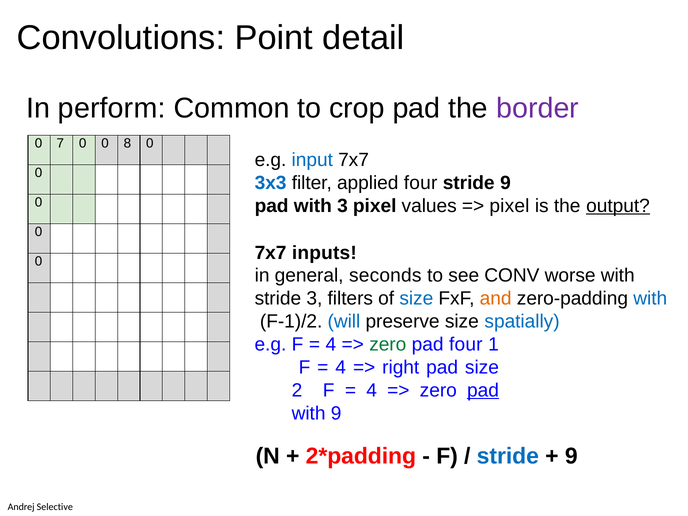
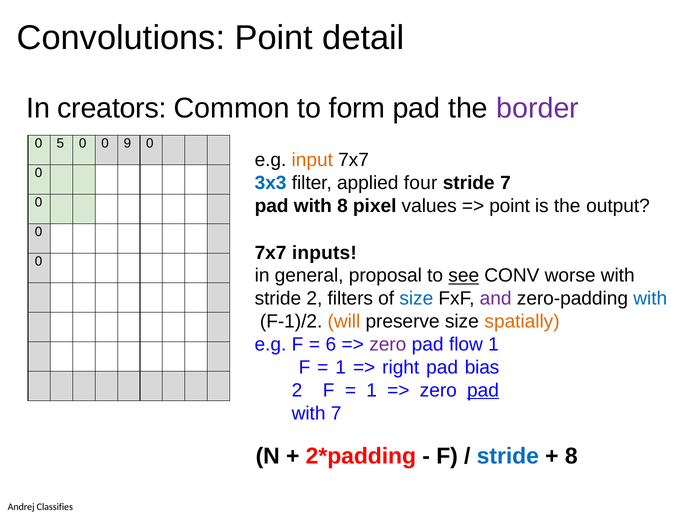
perform: perform -> creators (112, 109)
crop: crop -> form (357, 109)
7: 7 -> 5 (60, 143)
8: 8 -> 9 (127, 143)
input colour: blue -> orange (312, 160)
stride 9: 9 -> 7 (505, 183)
with 3: 3 -> 8 (342, 206)
pixel: pixel -> point (510, 206)
output underline: present -> none (618, 206)
seconds: seconds -> proposal (385, 276)
see underline: none -> present (464, 276)
stride 3: 3 -> 2 (314, 299)
and colour: orange -> purple (496, 299)
will colour: blue -> orange (344, 322)
spatially colour: blue -> orange (522, 322)
4: 4 -> 6 (331, 344)
zero colour: green -> purple (388, 344)
pad four: four -> flow (466, 344)
4: 4 -> 1 (341, 367)
pad size: size -> bias (482, 367)
4: 4 -> 1 (372, 390)
with 9: 9 -> 7 (336, 413)
9: 9 -> 8 (571, 456)
Selective: Selective -> Classifies (55, 507)
